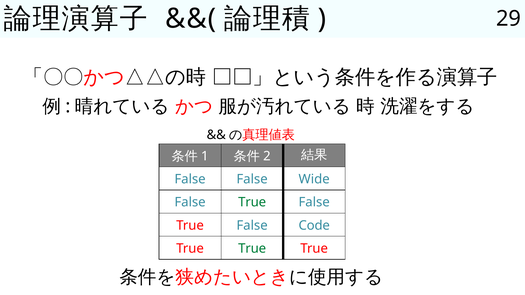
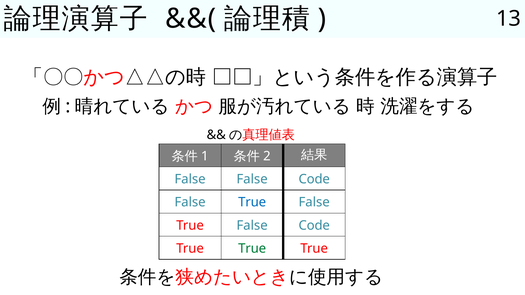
29: 29 -> 13 (509, 19)
False False Wide: Wide -> Code (314, 179)
True colour: green -> blue (252, 203)
